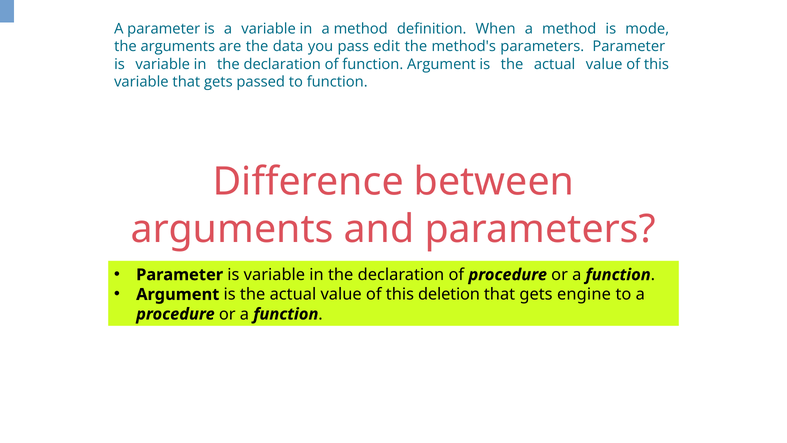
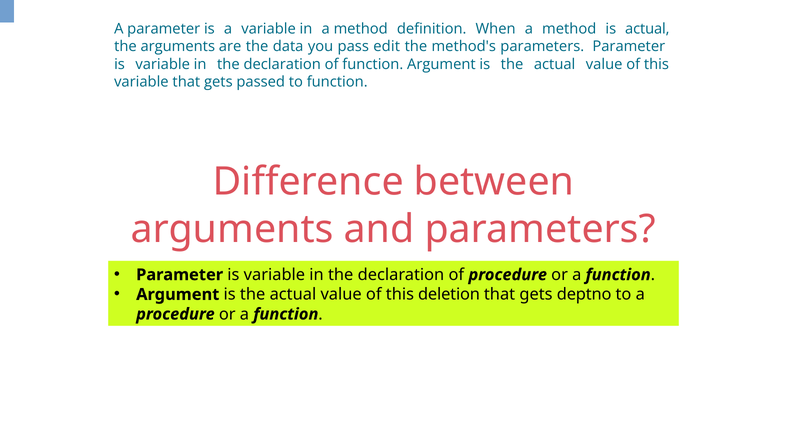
is mode: mode -> actual (647, 29)
engine: engine -> deptno (584, 294)
